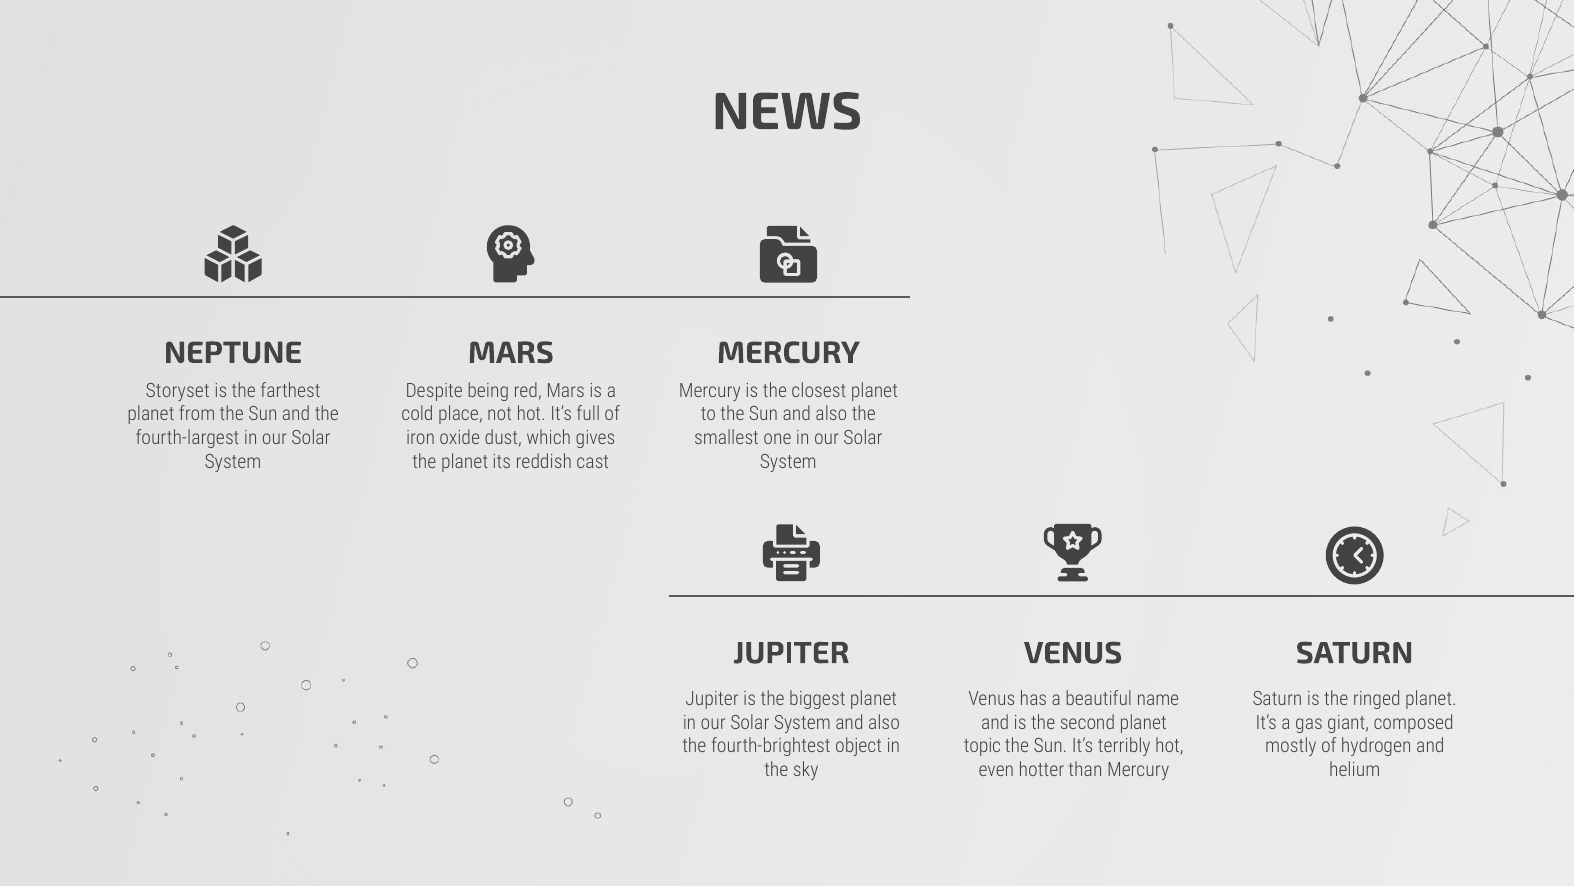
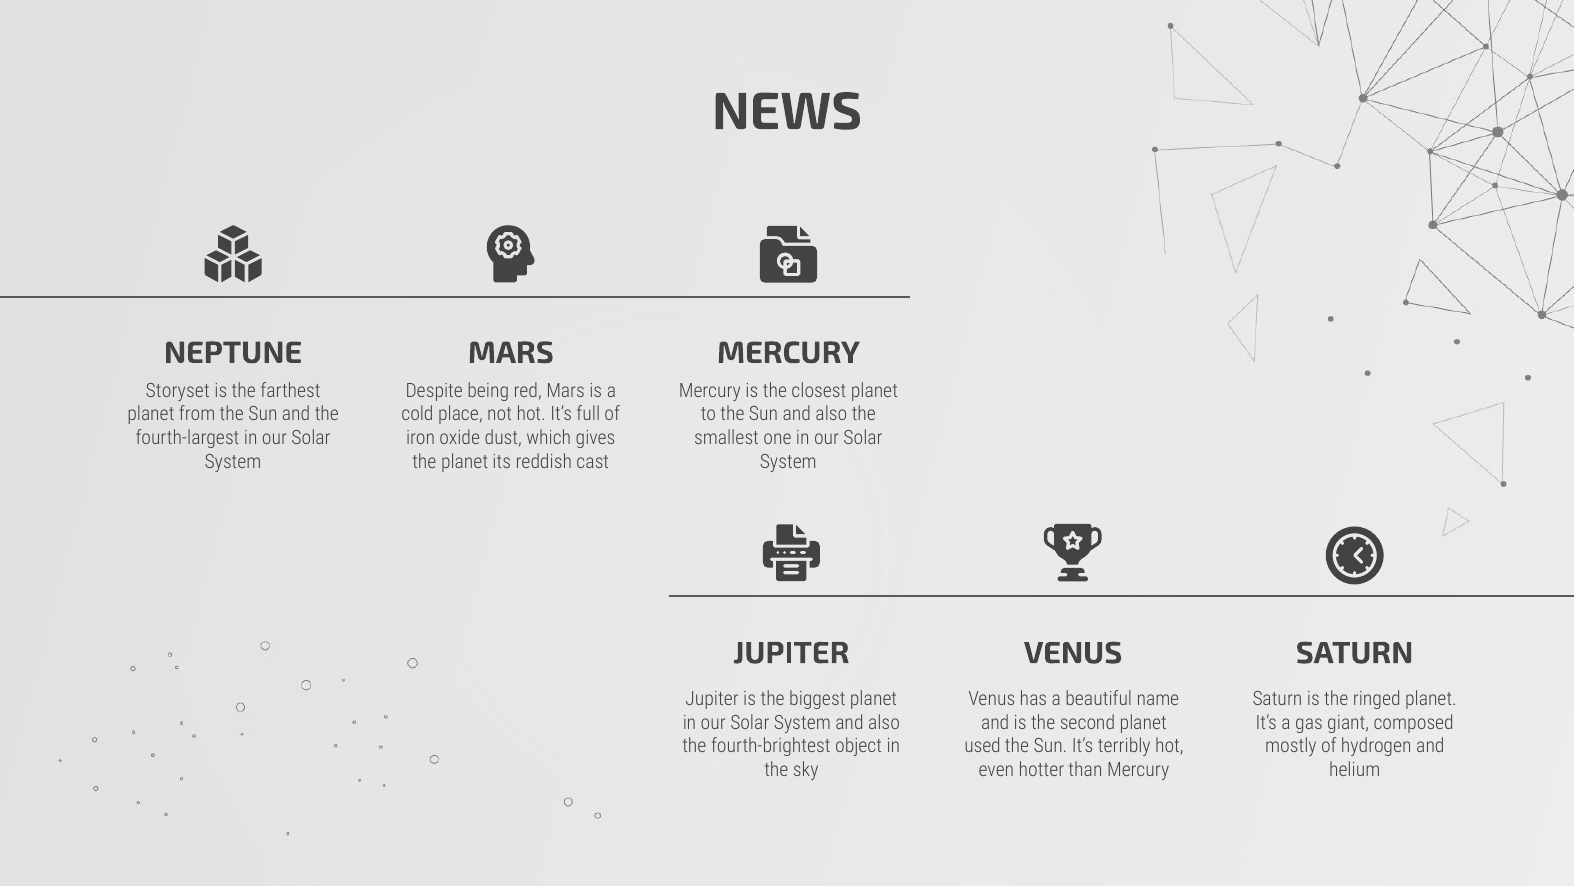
topic: topic -> used (983, 746)
